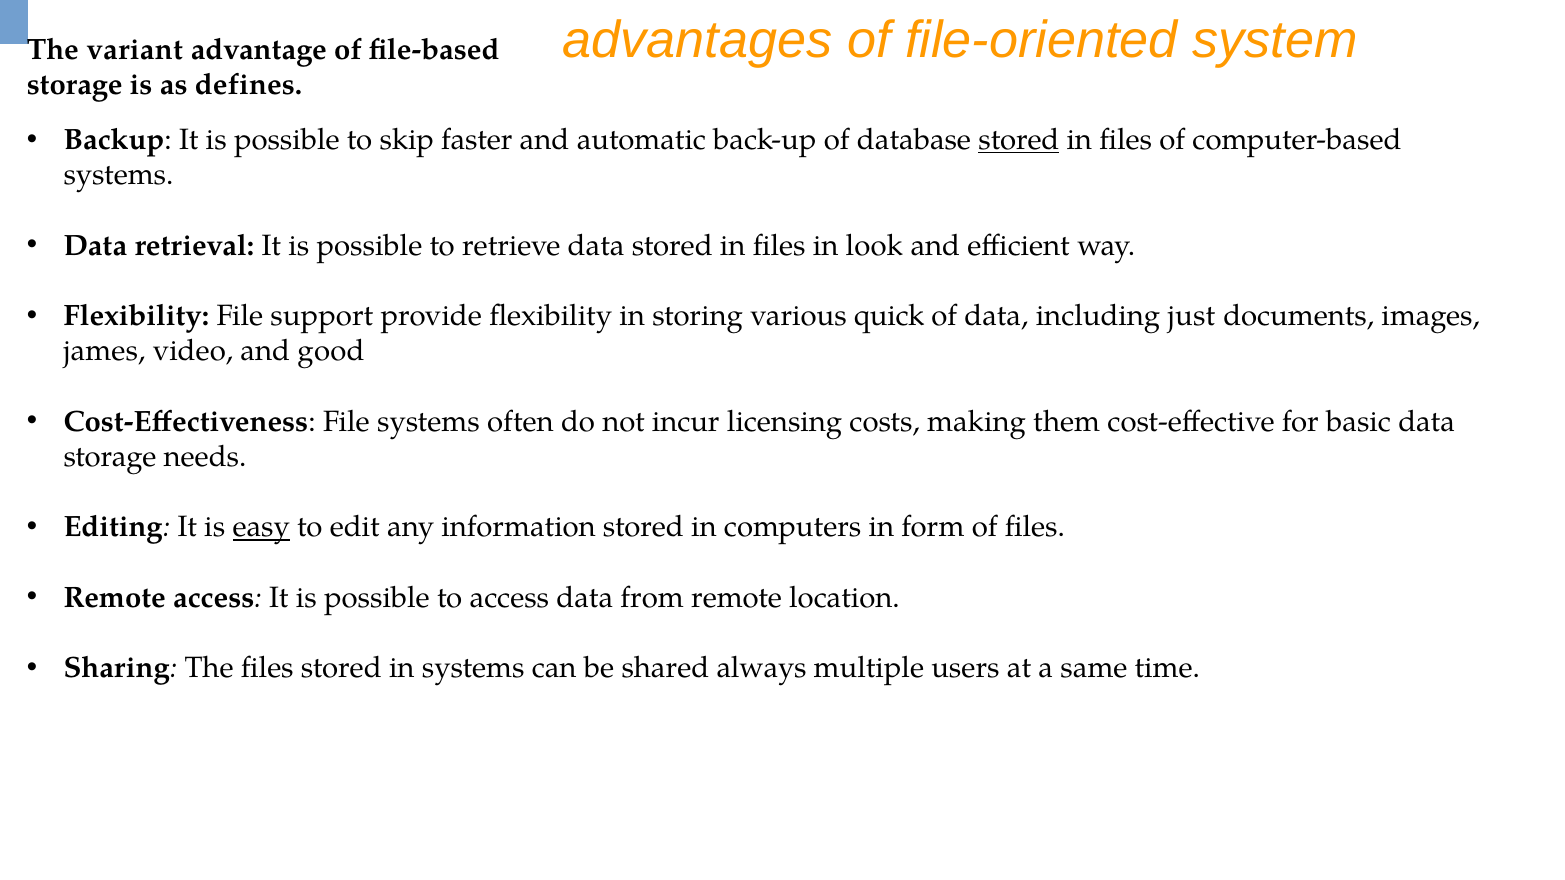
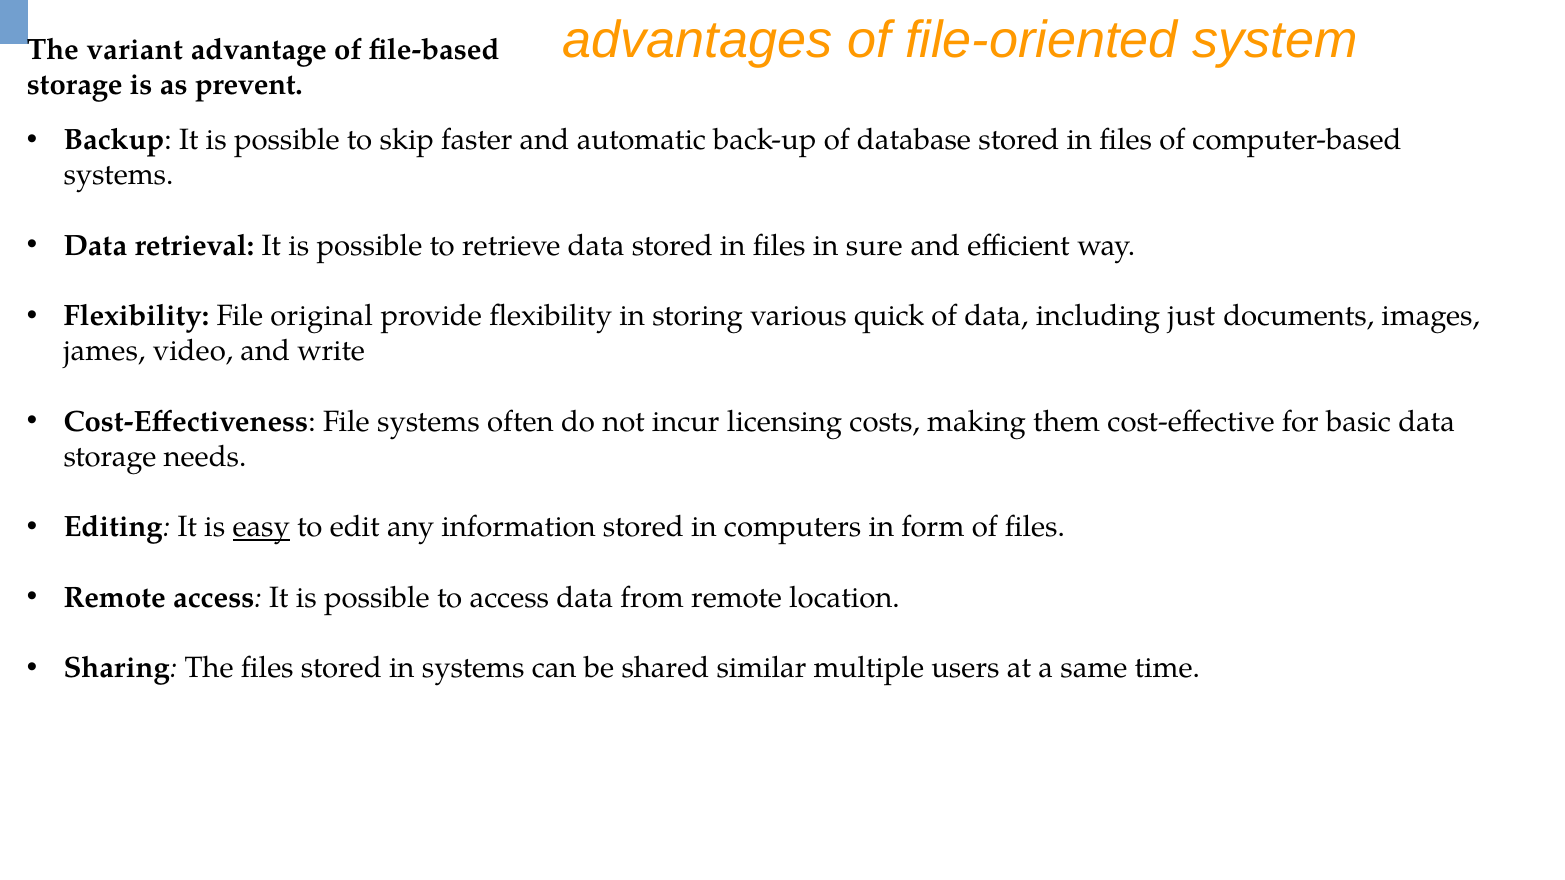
defines: defines -> prevent (249, 85)
stored underline: present -> none (1019, 140)
look: look -> sure (874, 246)
support: support -> original (322, 316)
good: good -> write (331, 351)
always: always -> similar (761, 668)
